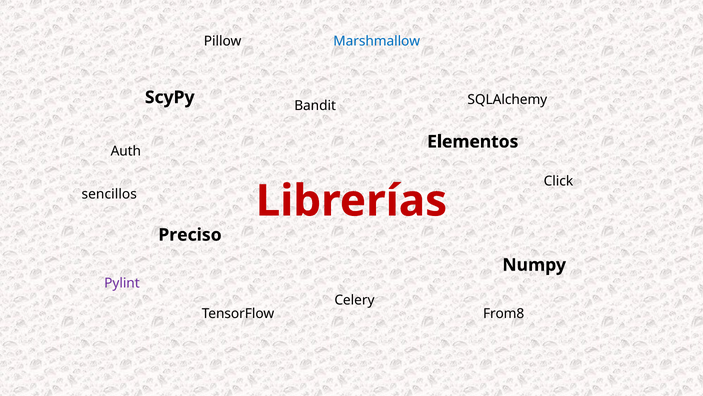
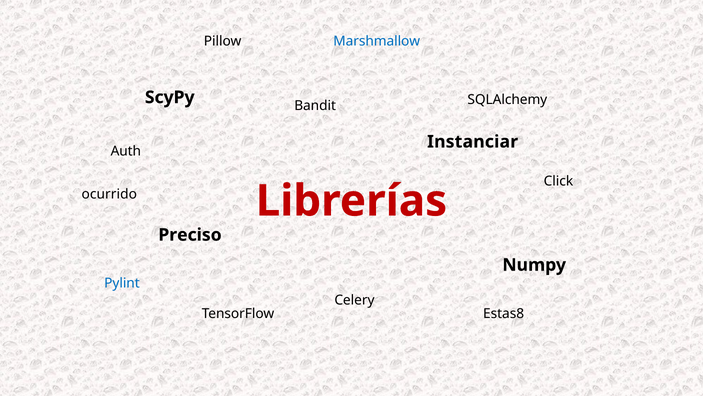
Elementos: Elementos -> Instanciar (473, 142)
sencillos: sencillos -> ocurrido (109, 194)
Pylint colour: purple -> blue (122, 283)
From8: From8 -> Estas8 (504, 313)
